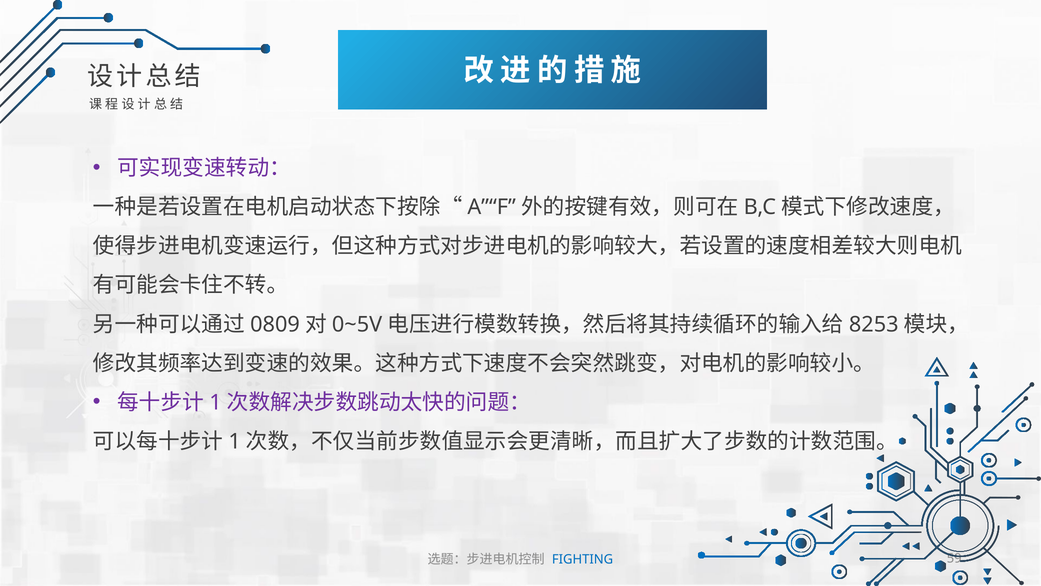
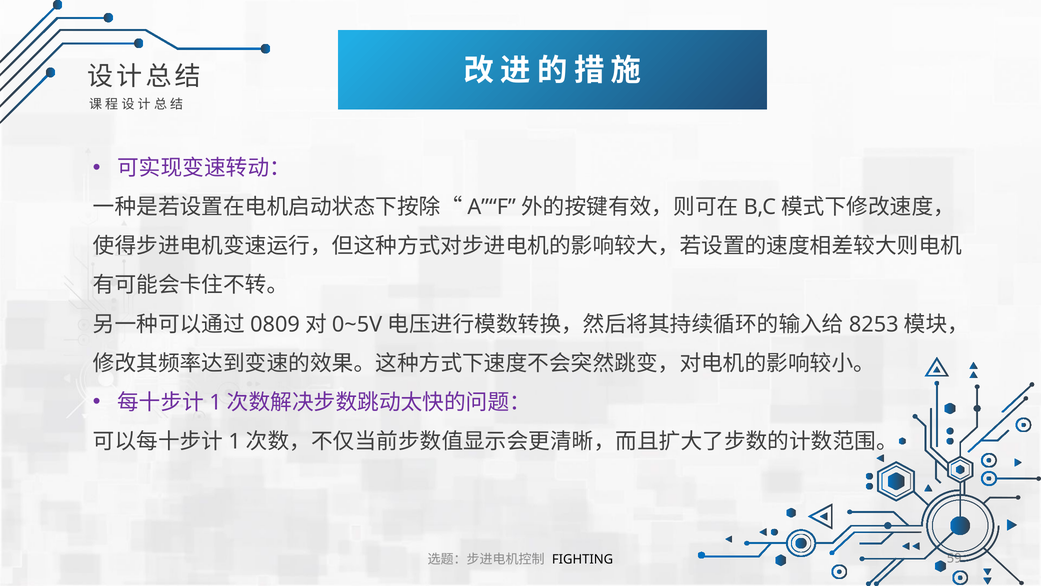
FIGHTING colour: blue -> black (583, 559)
